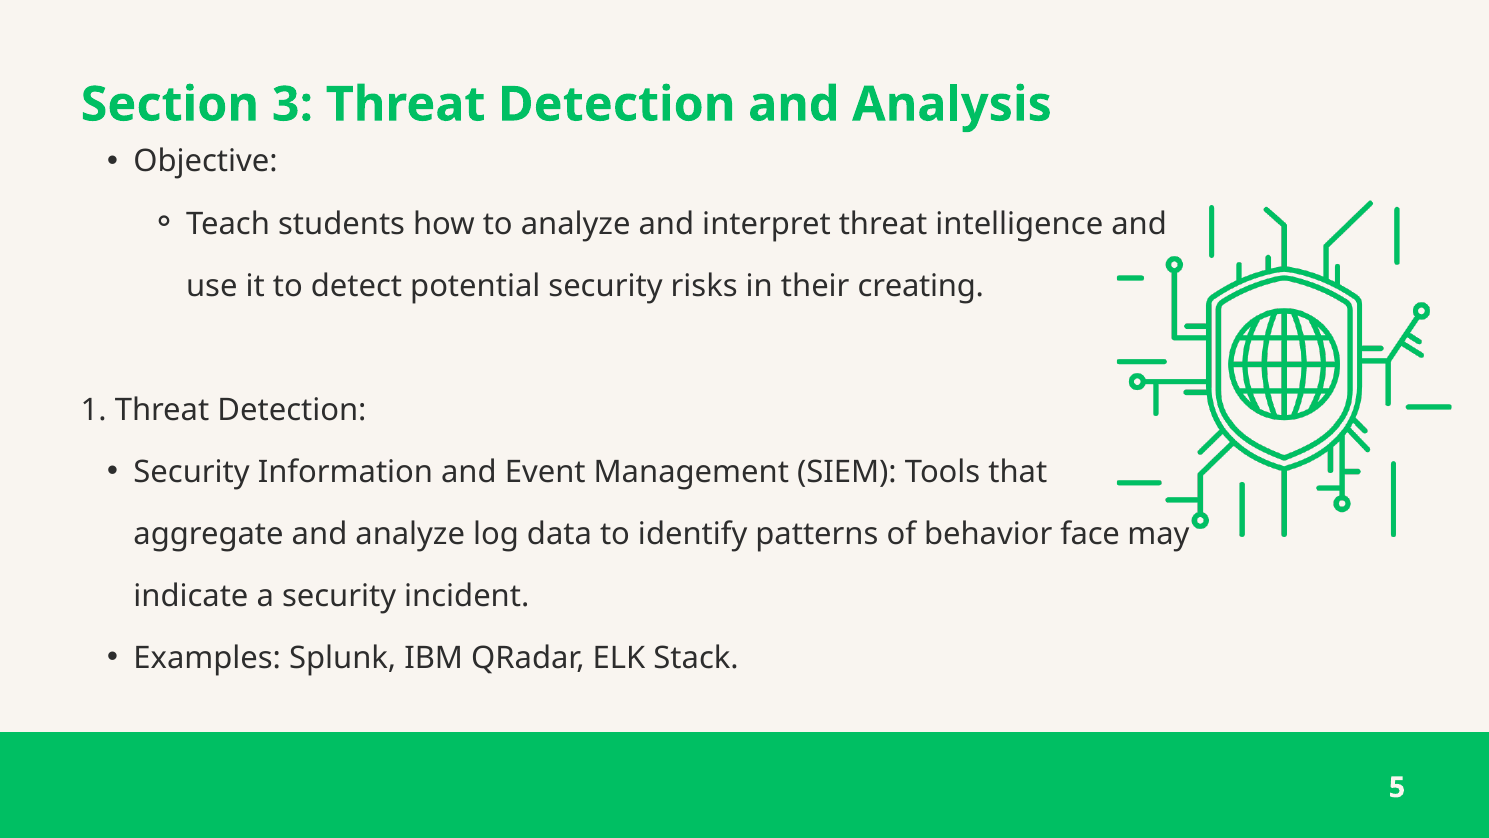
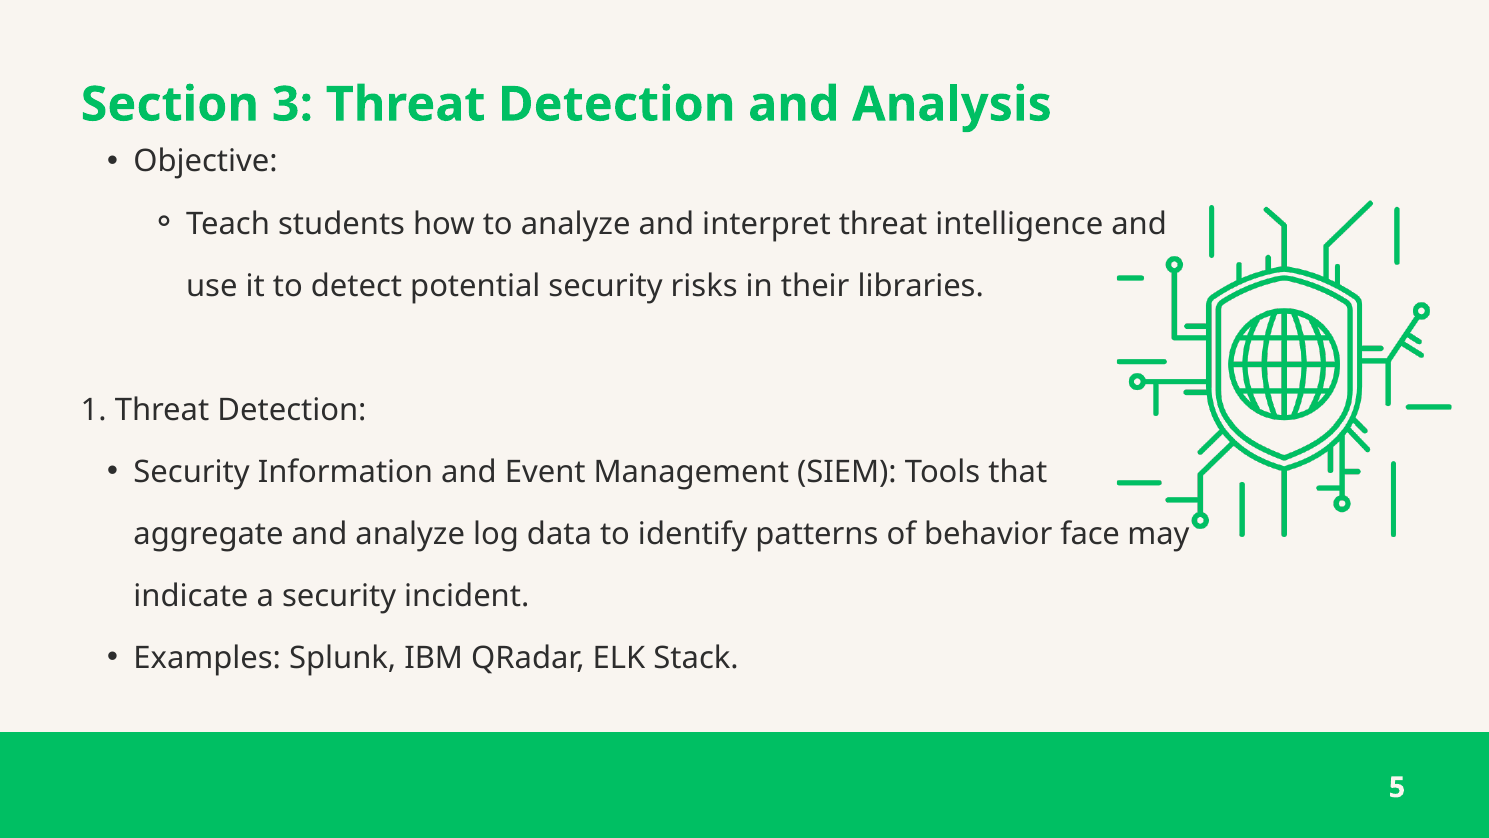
creating: creating -> libraries (921, 286)
